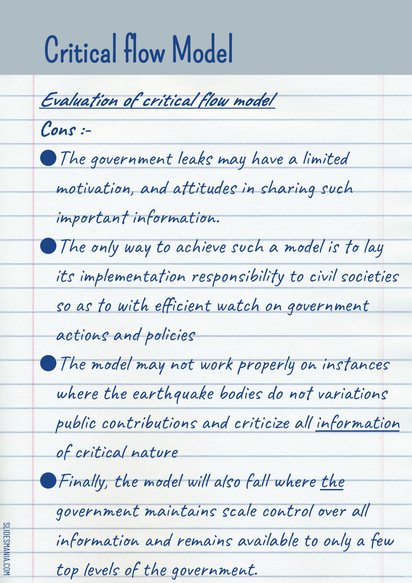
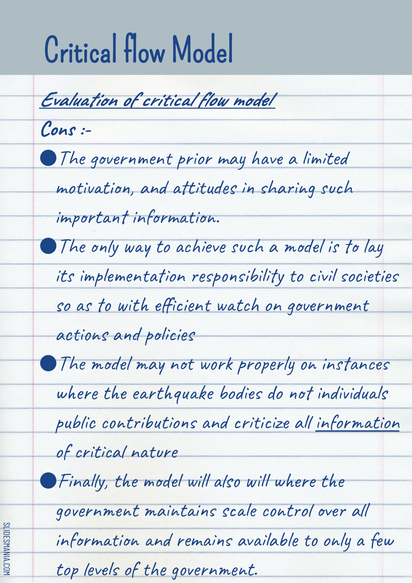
leaks: leaks -> prior (194, 158)
variations: variations -> individuals (351, 392)
also fall: fall -> will (256, 480)
the underline: present -> none (332, 480)
